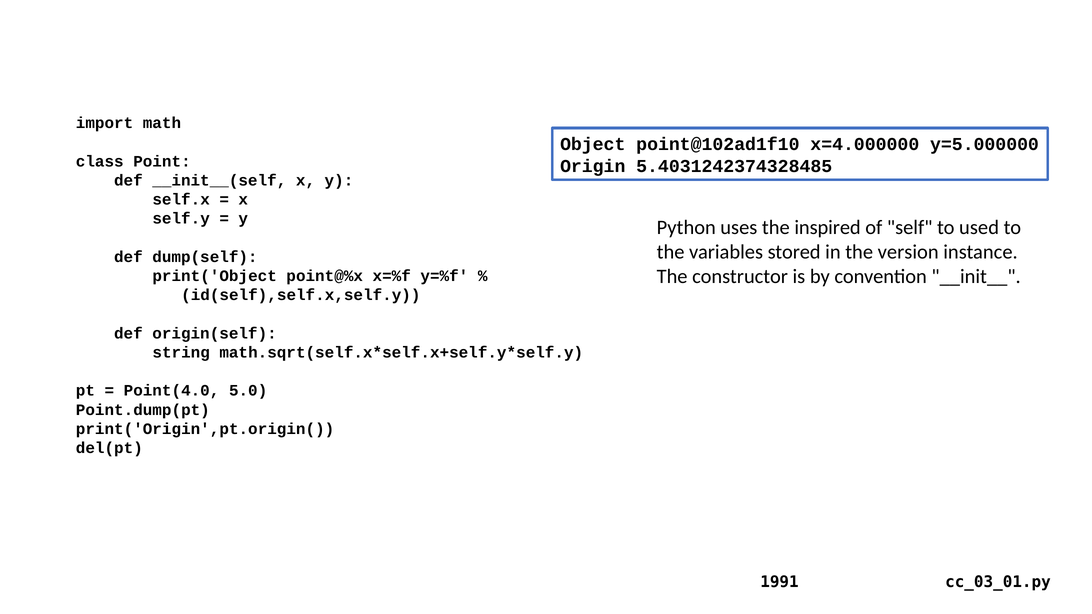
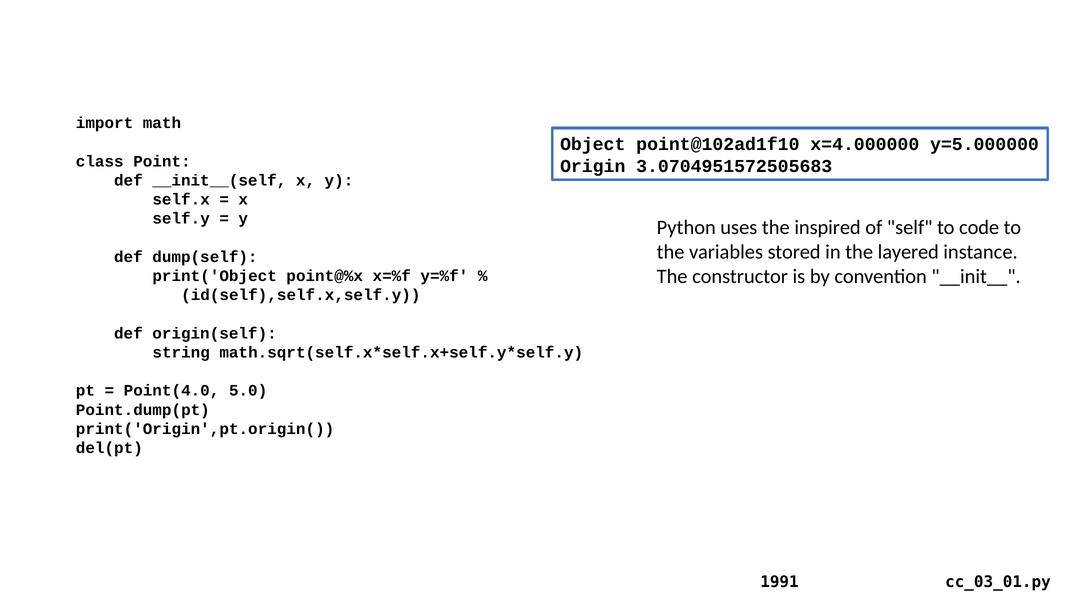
5.4031242374328485: 5.4031242374328485 -> 3.0704951572505683 (734, 166)
used: used -> code (979, 228)
version: version -> layered (908, 252)
